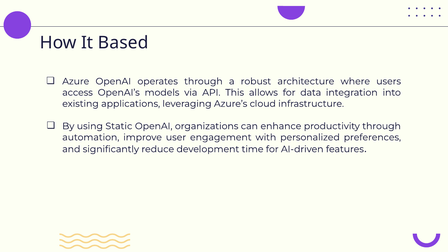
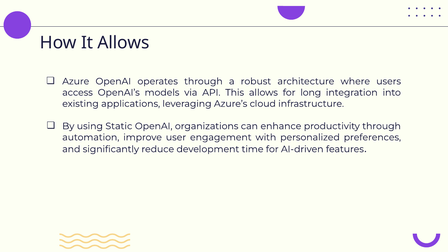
It Based: Based -> Allows (123, 43)
data: data -> long (311, 93)
